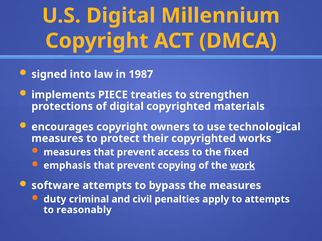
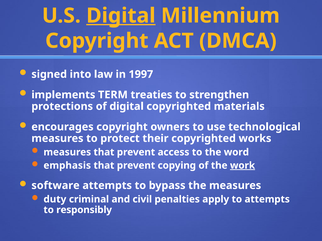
Digital underline: none -> present (121, 16)
1987: 1987 -> 1997 (141, 74)
PIECE: PIECE -> TERM (113, 95)
fixed: fixed -> word (236, 152)
reasonably: reasonably -> responsibly (84, 210)
